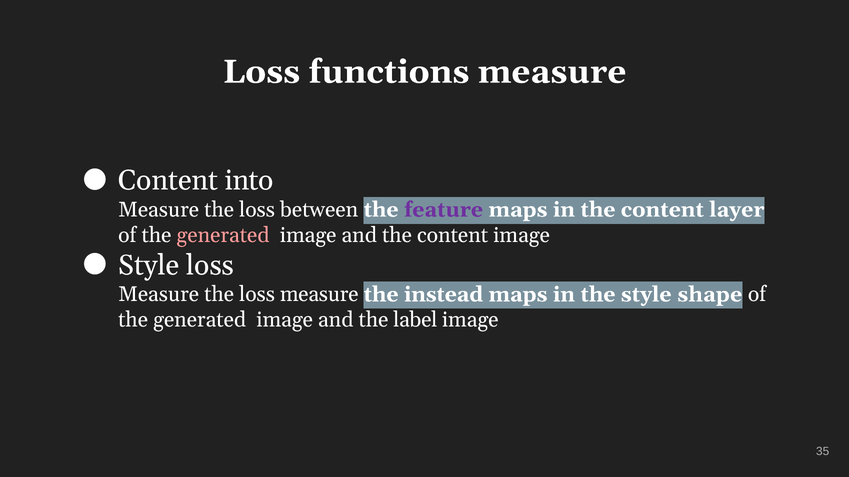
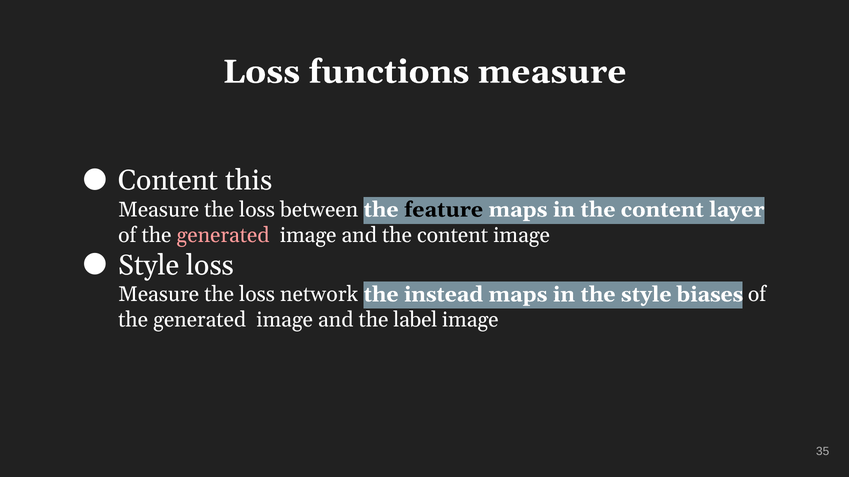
into: into -> this (249, 181)
feature colour: purple -> black (443, 210)
the loss measure: measure -> network (319, 295)
shape: shape -> biases (710, 295)
